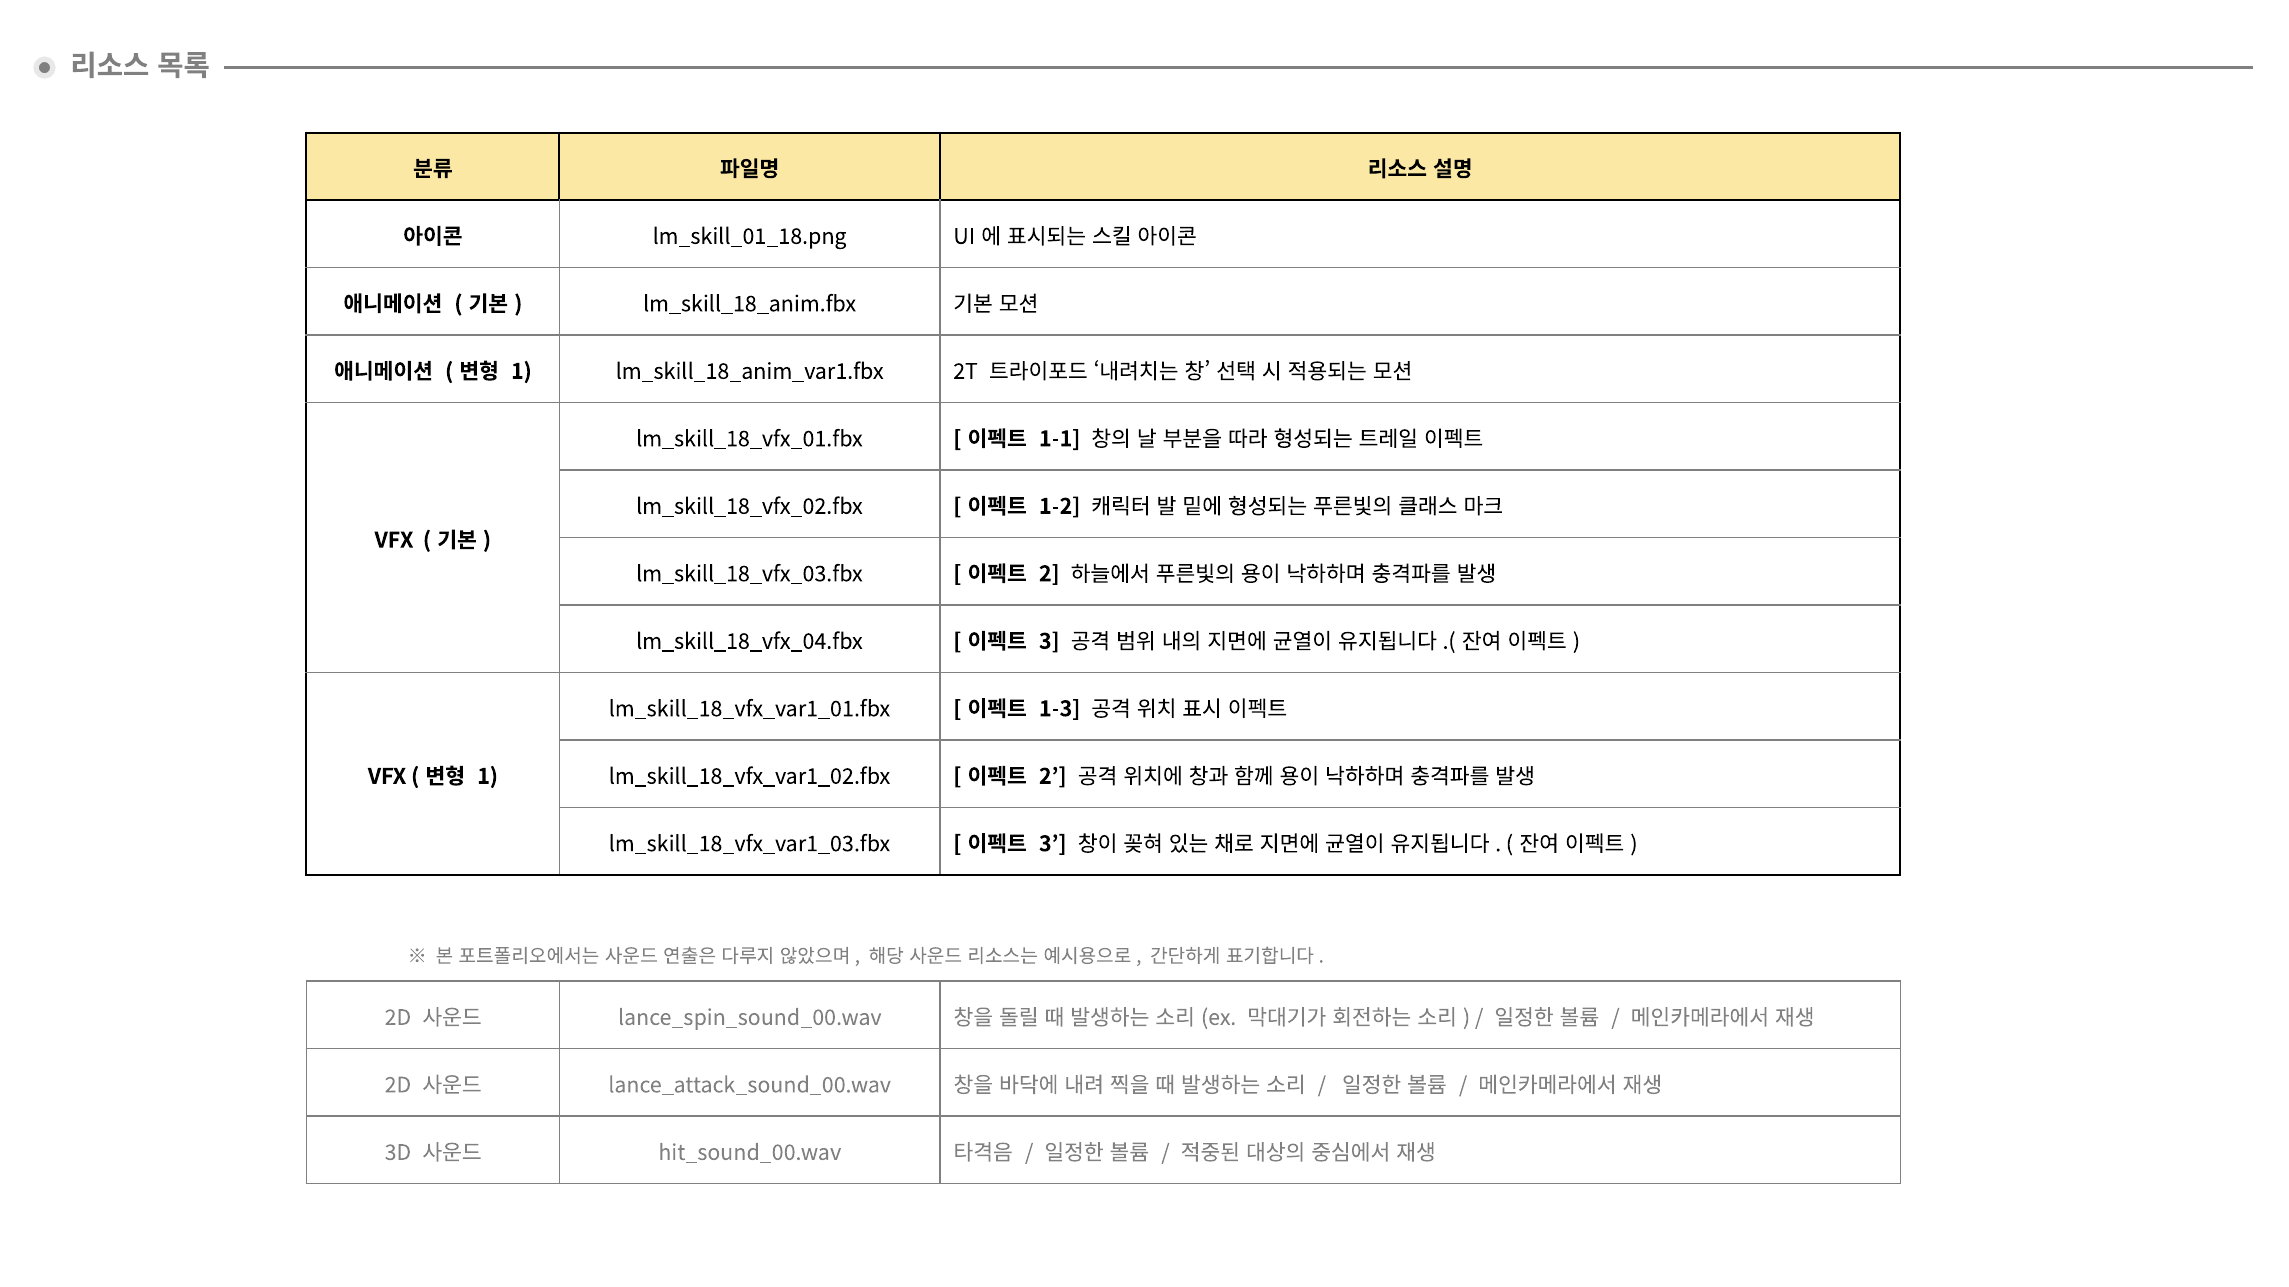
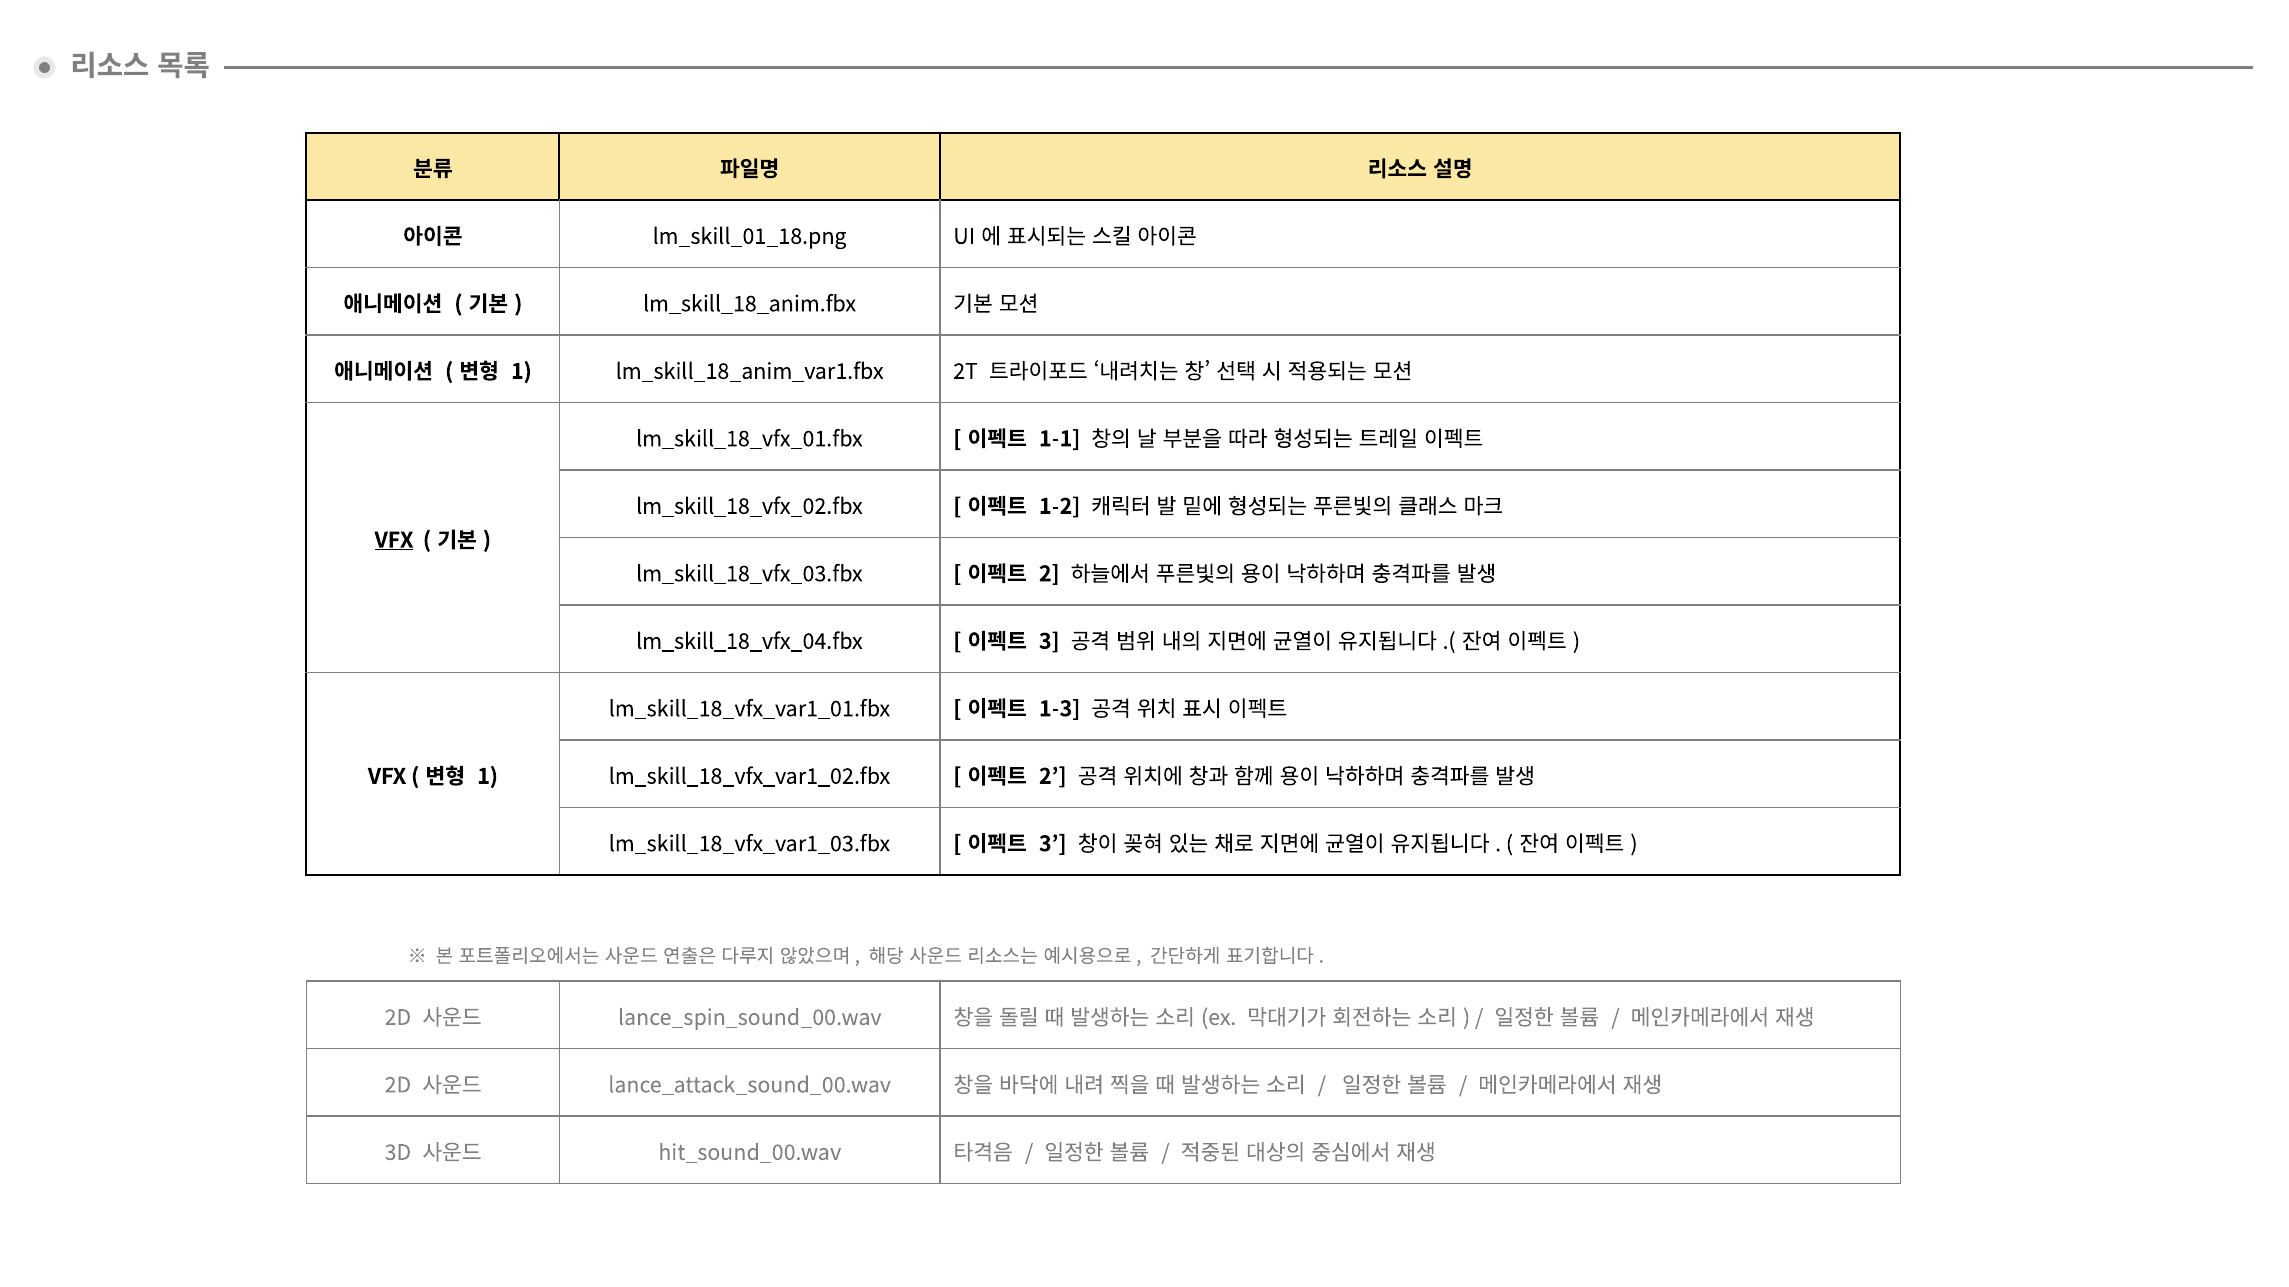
VFX underline: none -> present (394, 541)
